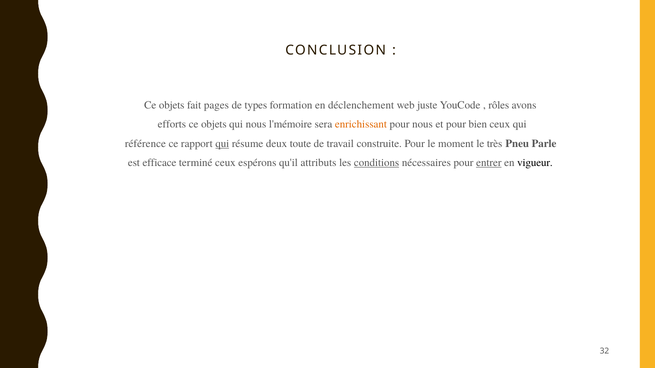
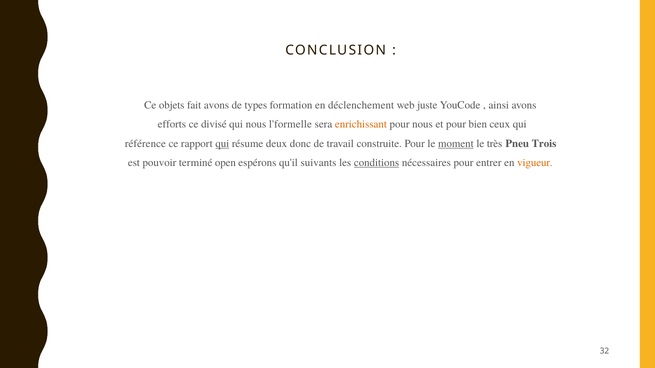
fait pages: pages -> avons (217, 105)
rôles: rôles -> ainsi (499, 105)
objets: objets -> divisé (214, 124)
l'mémoire: l'mémoire -> l'formelle (290, 124)
toute: toute -> donc (300, 144)
moment underline: none -> present (456, 144)
Parle: Parle -> Trois (544, 144)
efficace: efficace -> pouvoir (159, 163)
terminé ceux: ceux -> open (225, 163)
attributs: attributs -> suivants (318, 163)
entrer underline: present -> none (489, 163)
vigueur colour: black -> orange (535, 163)
